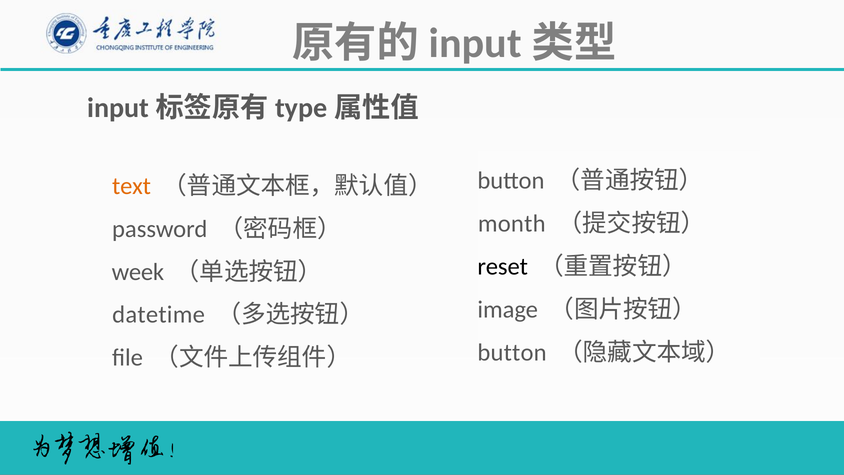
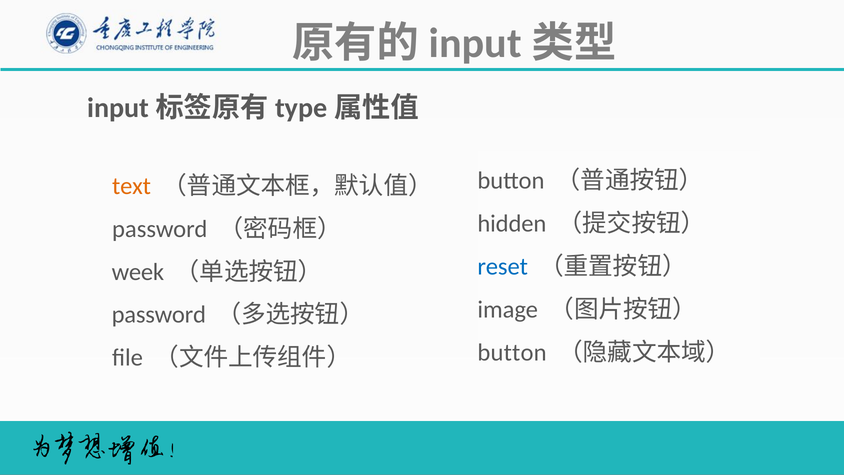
month: month -> hidden (512, 224)
reset colour: black -> blue (503, 267)
datetime: datetime -> password (159, 315)
